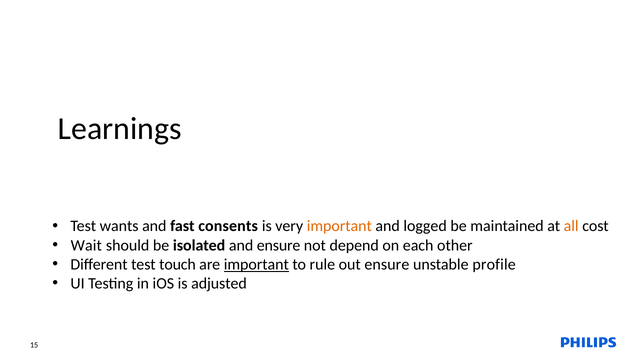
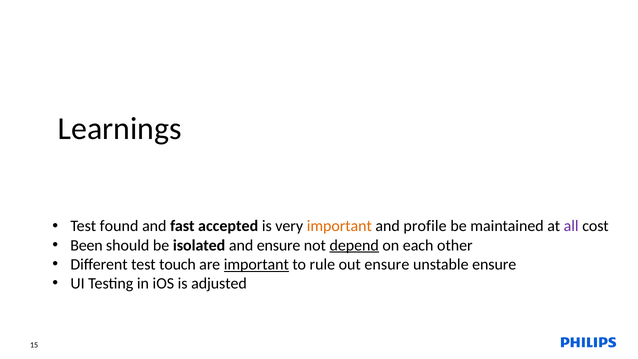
wants: wants -> found (119, 226)
consents: consents -> accepted (228, 226)
logged: logged -> profile (425, 226)
all colour: orange -> purple (571, 226)
Wait: Wait -> Been (86, 245)
depend underline: none -> present (354, 245)
unstable profile: profile -> ensure (494, 264)
